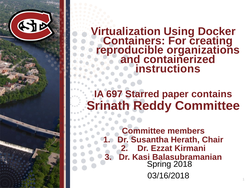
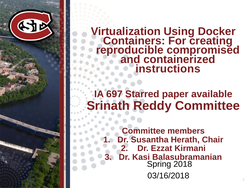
organizations: organizations -> compromised (203, 50)
contains: contains -> available (212, 94)
